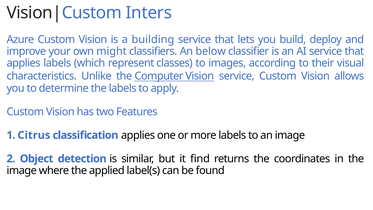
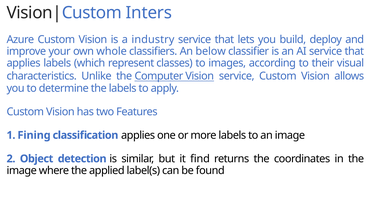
building: building -> industry (153, 40)
might: might -> whole (112, 51)
Citrus: Citrus -> Fining (34, 135)
